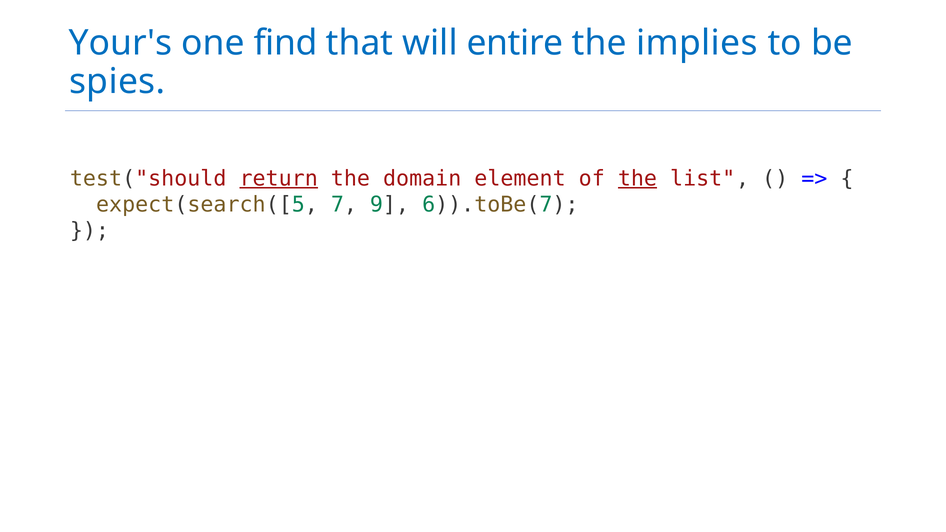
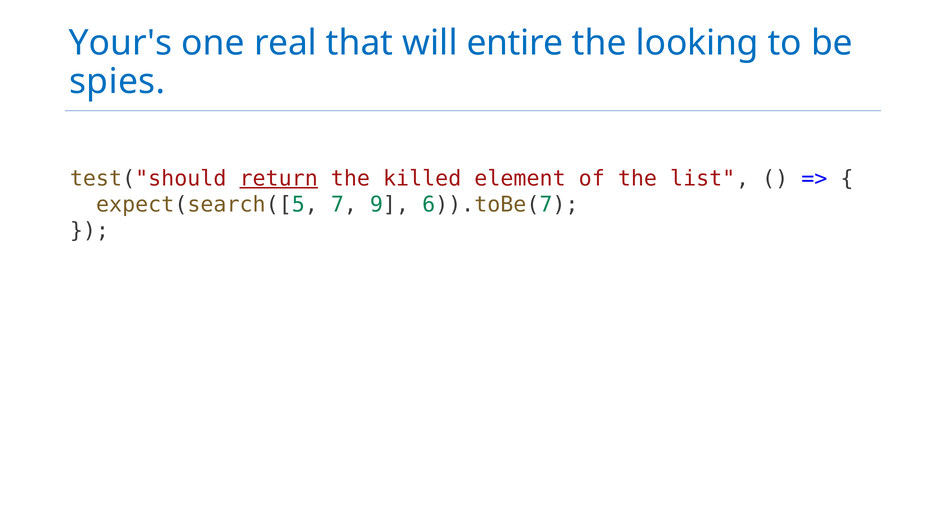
find: find -> real (286, 43)
implies: implies -> looking (697, 43)
domain: domain -> killed (422, 179)
the underline: present -> none (637, 179)
